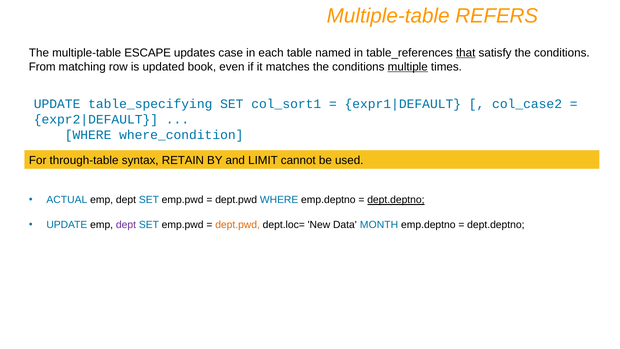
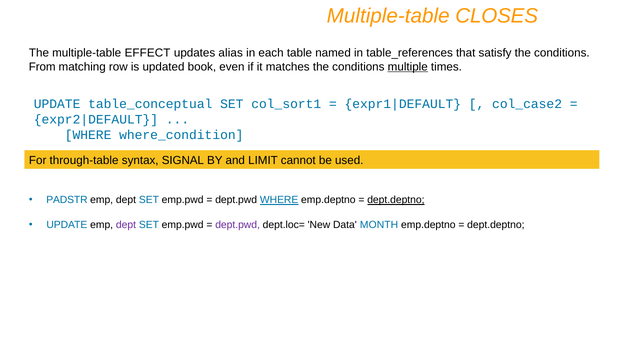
REFERS: REFERS -> CLOSES (497, 16)
ESCAPE: ESCAPE -> EFFECT (147, 53)
case: case -> alias (231, 53)
that underline: present -> none (466, 53)
table_specifying: table_specifying -> table_conceptual (150, 104)
RETAIN: RETAIN -> SIGNAL (183, 160)
ACTUAL: ACTUAL -> PADSTR (67, 200)
WHERE underline: none -> present (279, 200)
dept.pwd colour: orange -> purple (238, 225)
